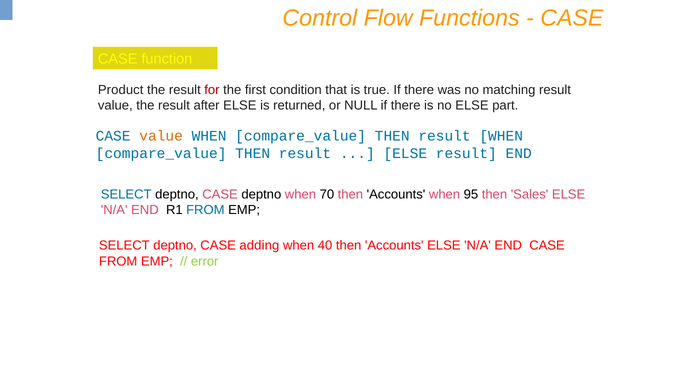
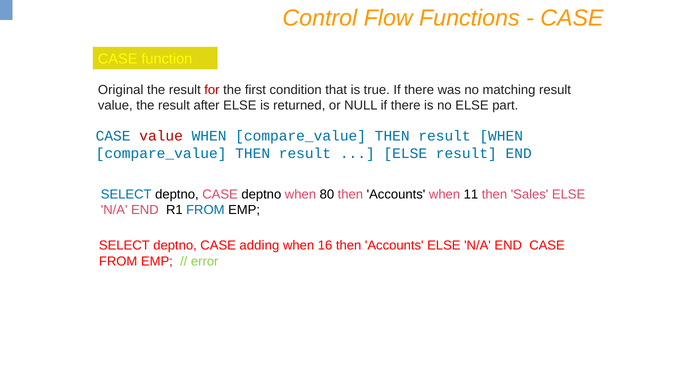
Product: Product -> Original (121, 90)
value colour: orange -> red (161, 136)
70: 70 -> 80 (327, 194)
95: 95 -> 11 (471, 194)
40: 40 -> 16 (325, 245)
